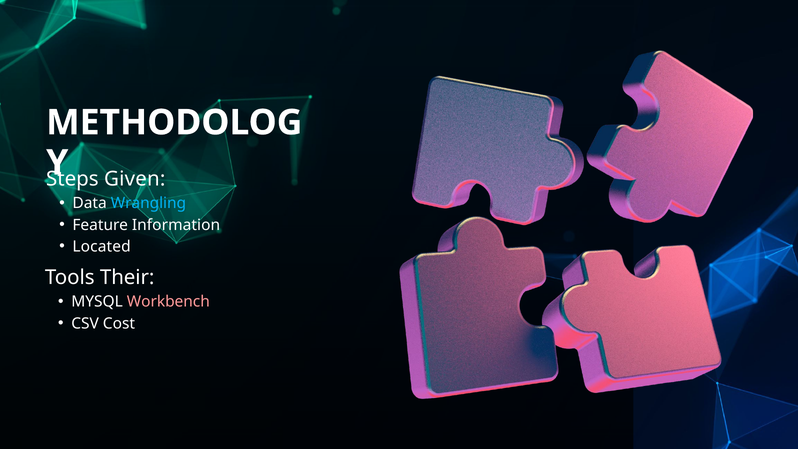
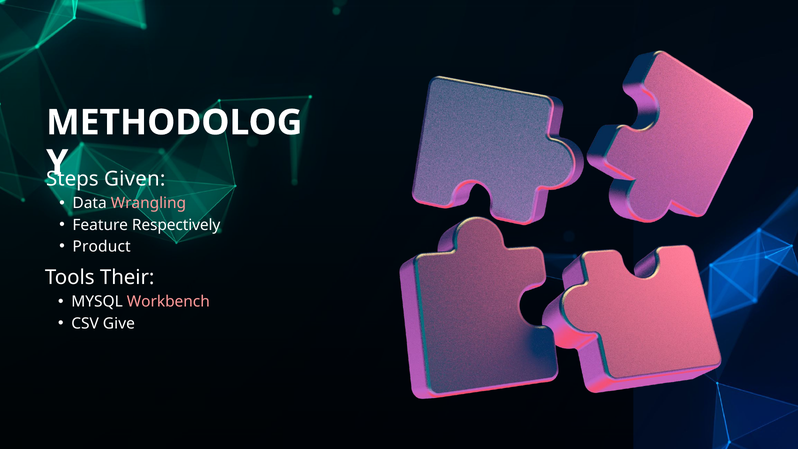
Wrangling colour: light blue -> pink (148, 203)
Information: Information -> Respectively (176, 225)
Located: Located -> Product (102, 247)
Cost: Cost -> Give (119, 323)
